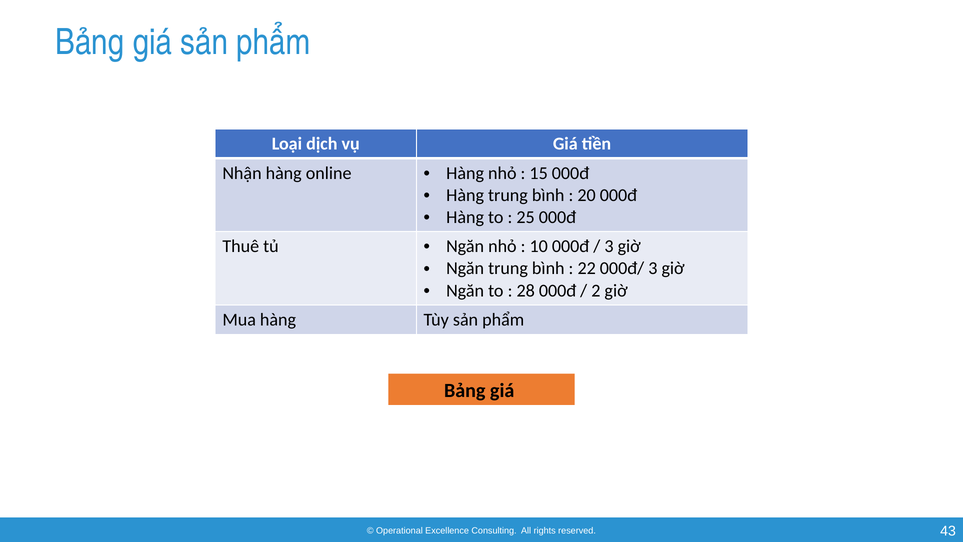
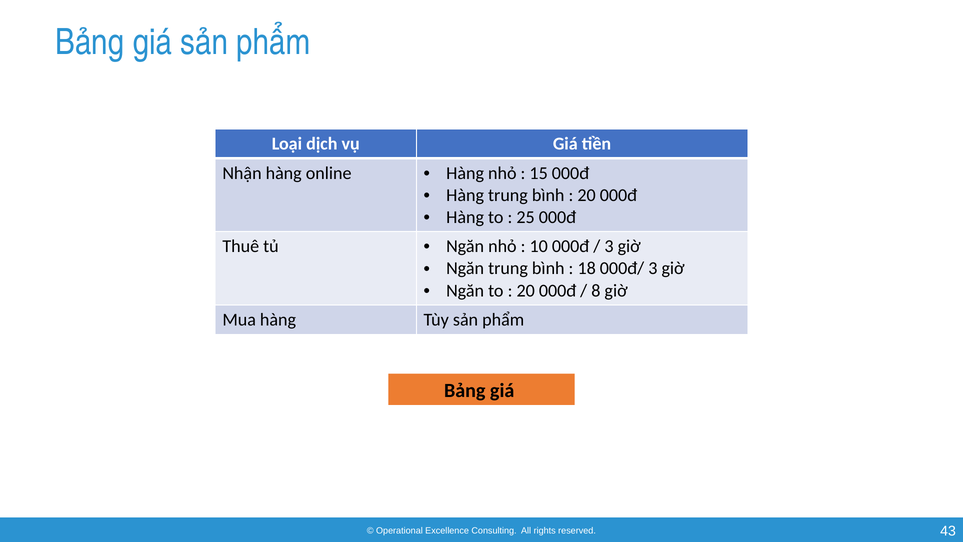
22: 22 -> 18 (587, 268)
28: 28 -> 20 (526, 290)
2: 2 -> 8 (596, 290)
